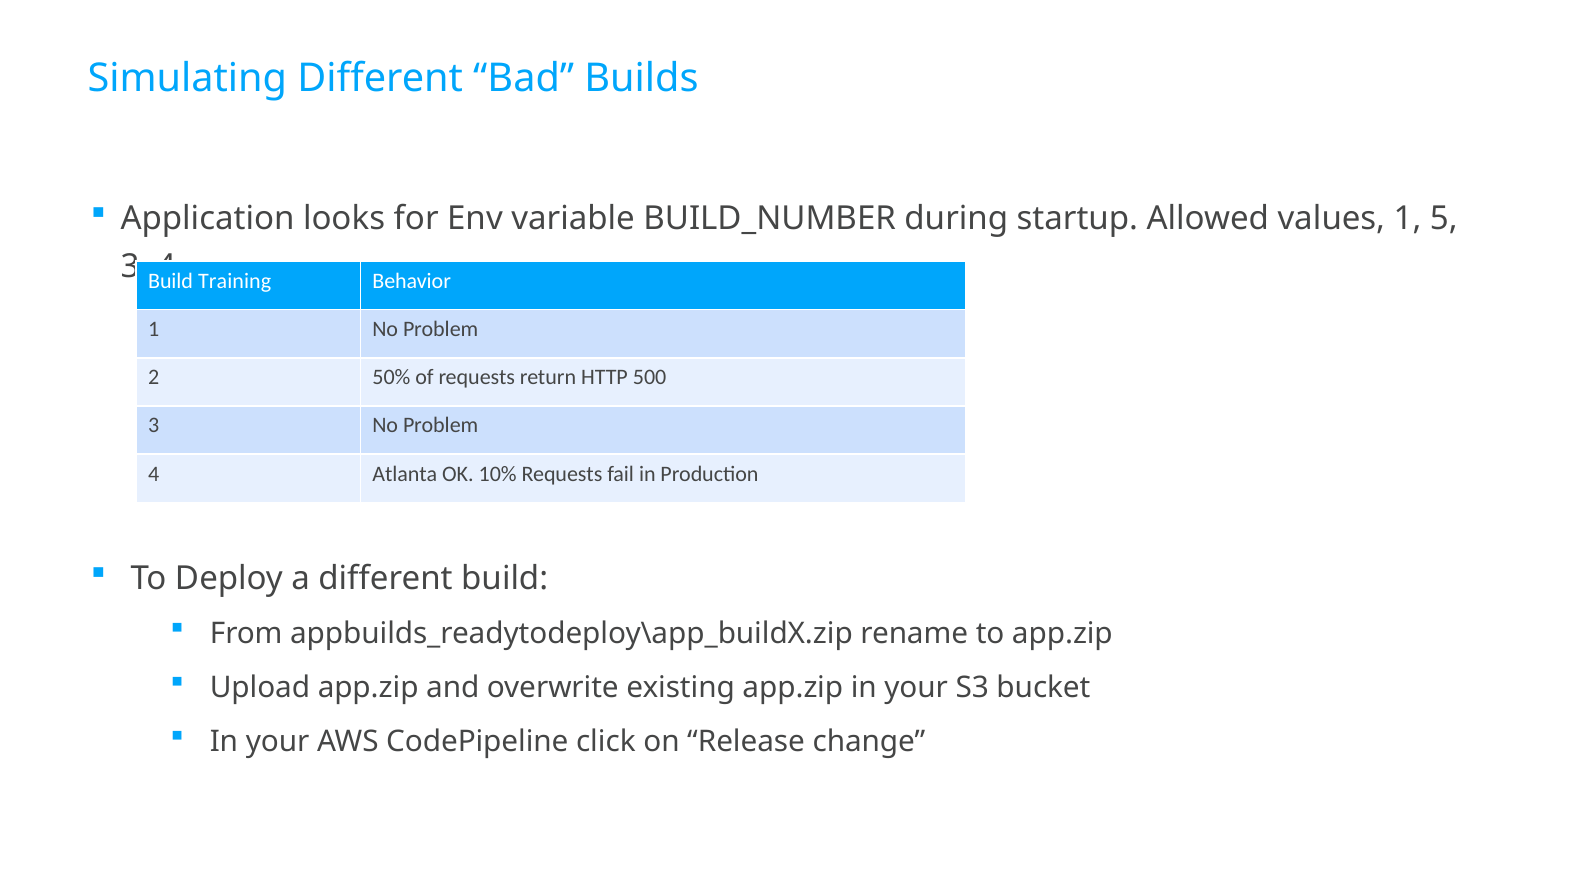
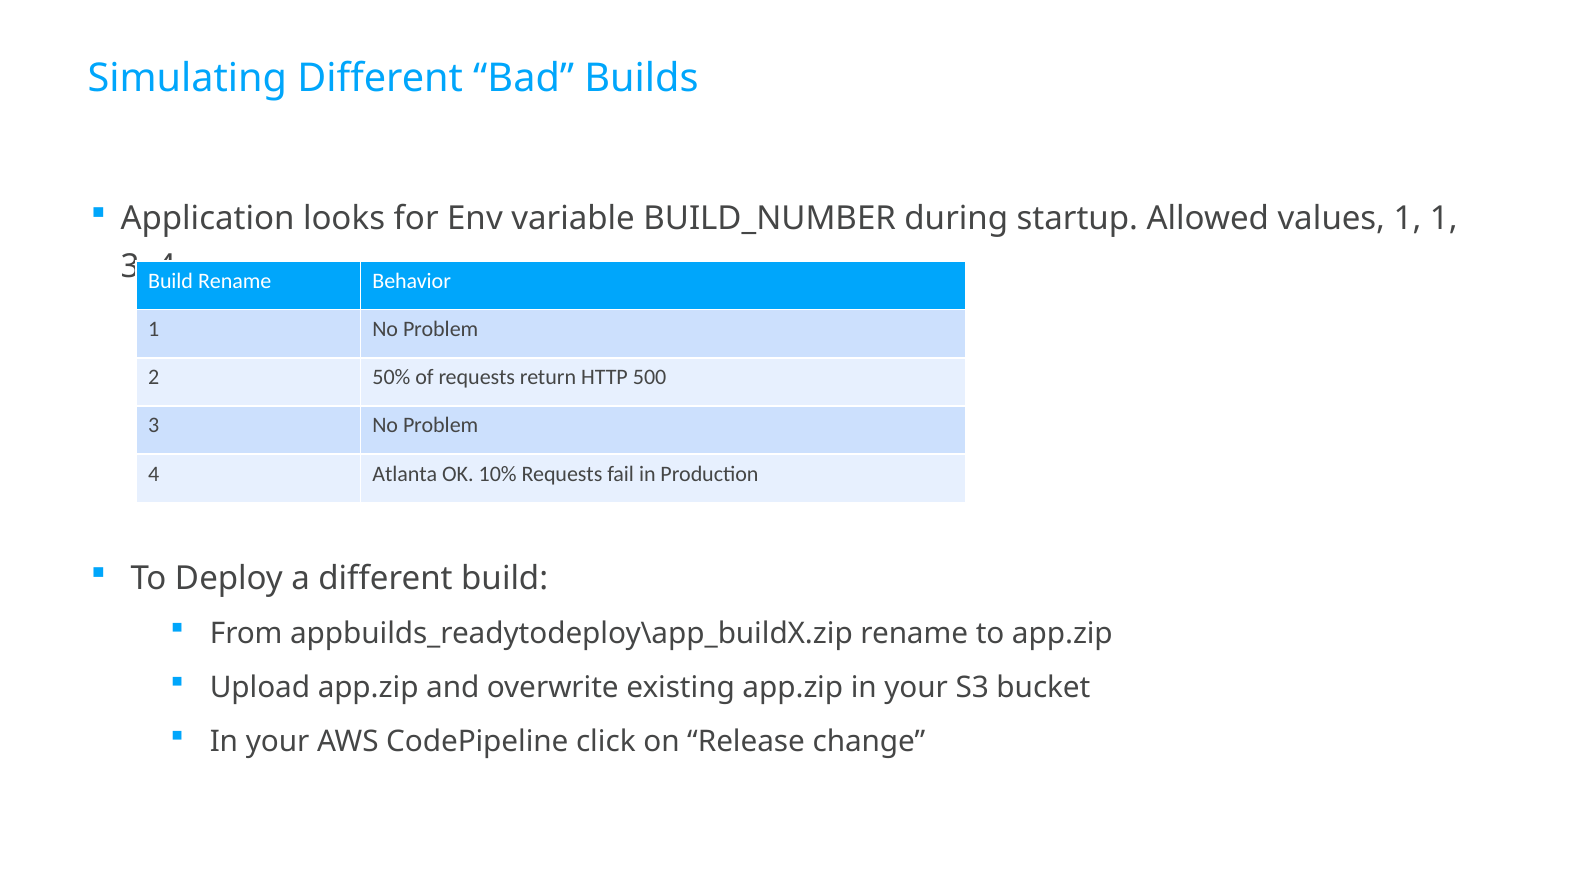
1 5: 5 -> 1 (1444, 219)
Training: Training -> Rename (235, 281)
